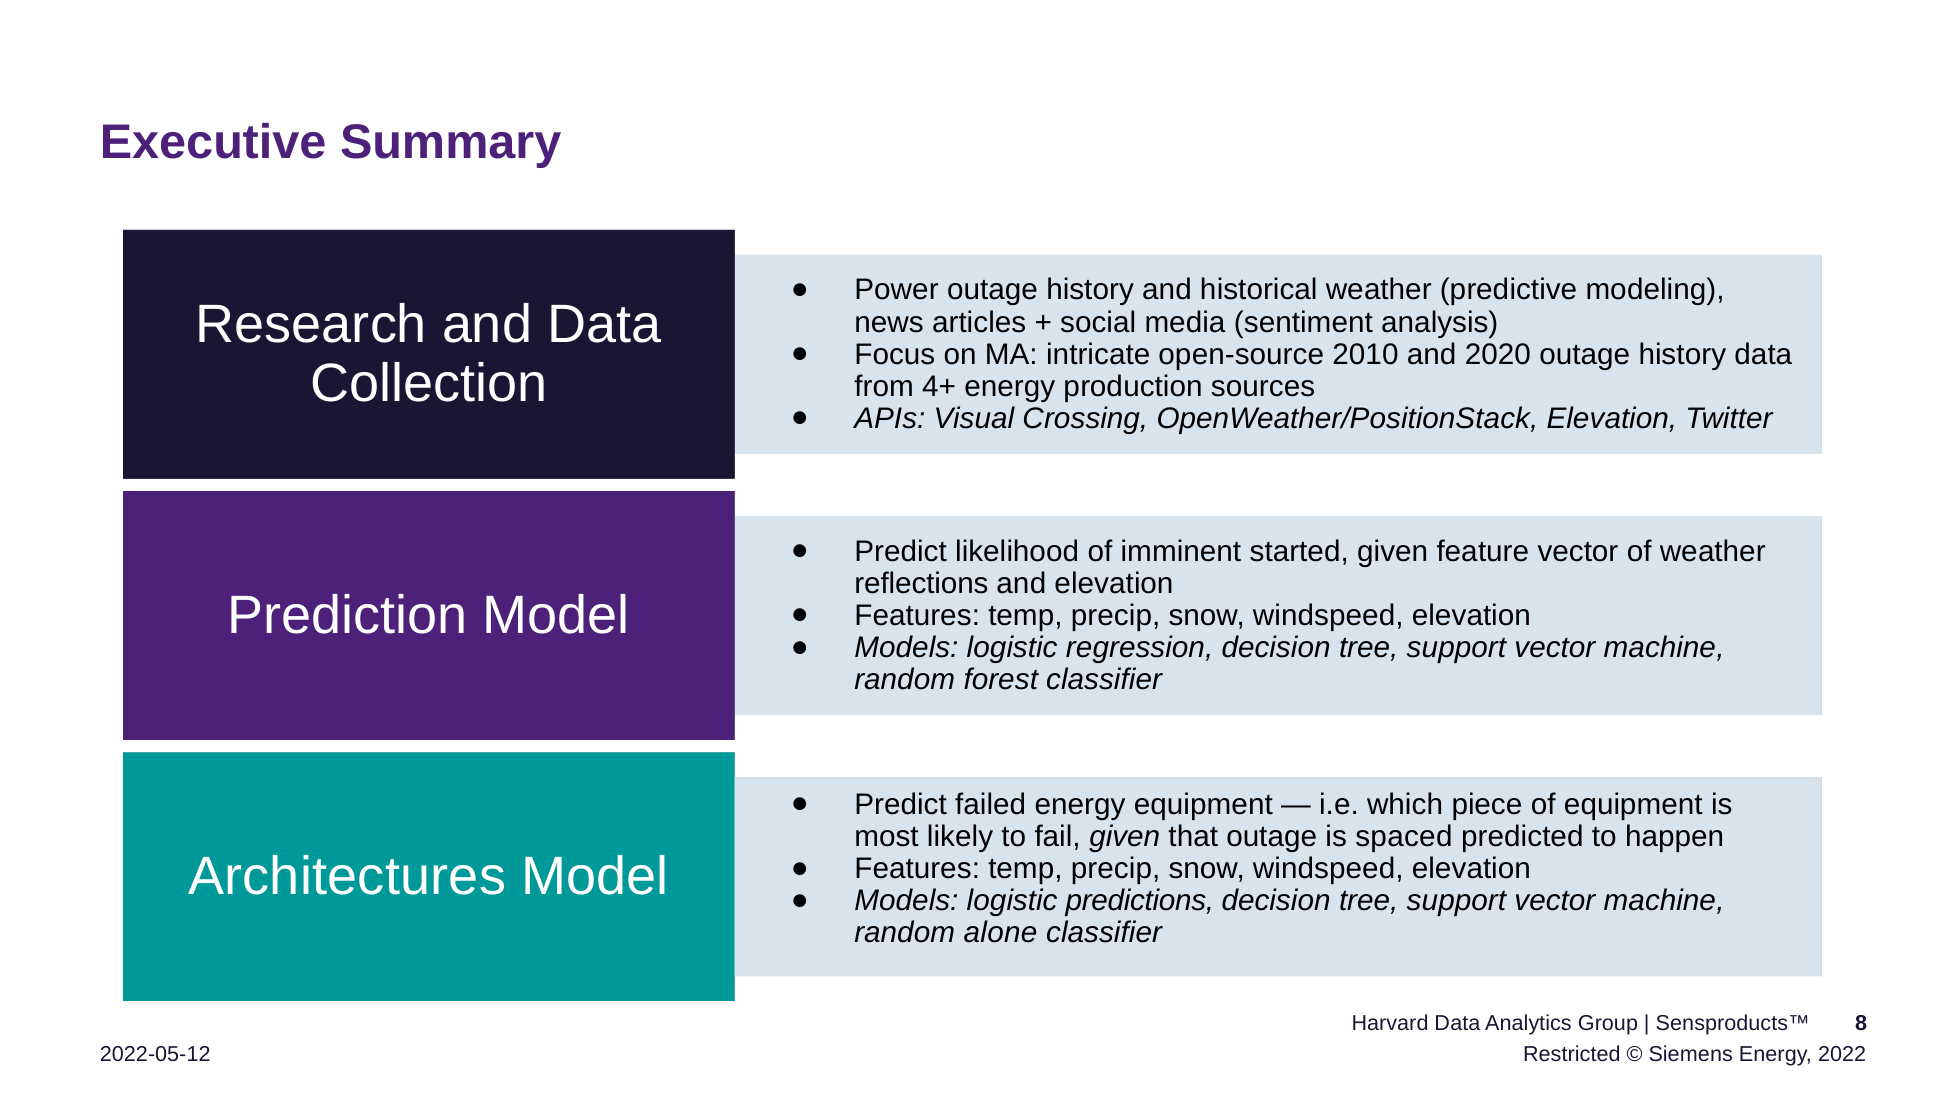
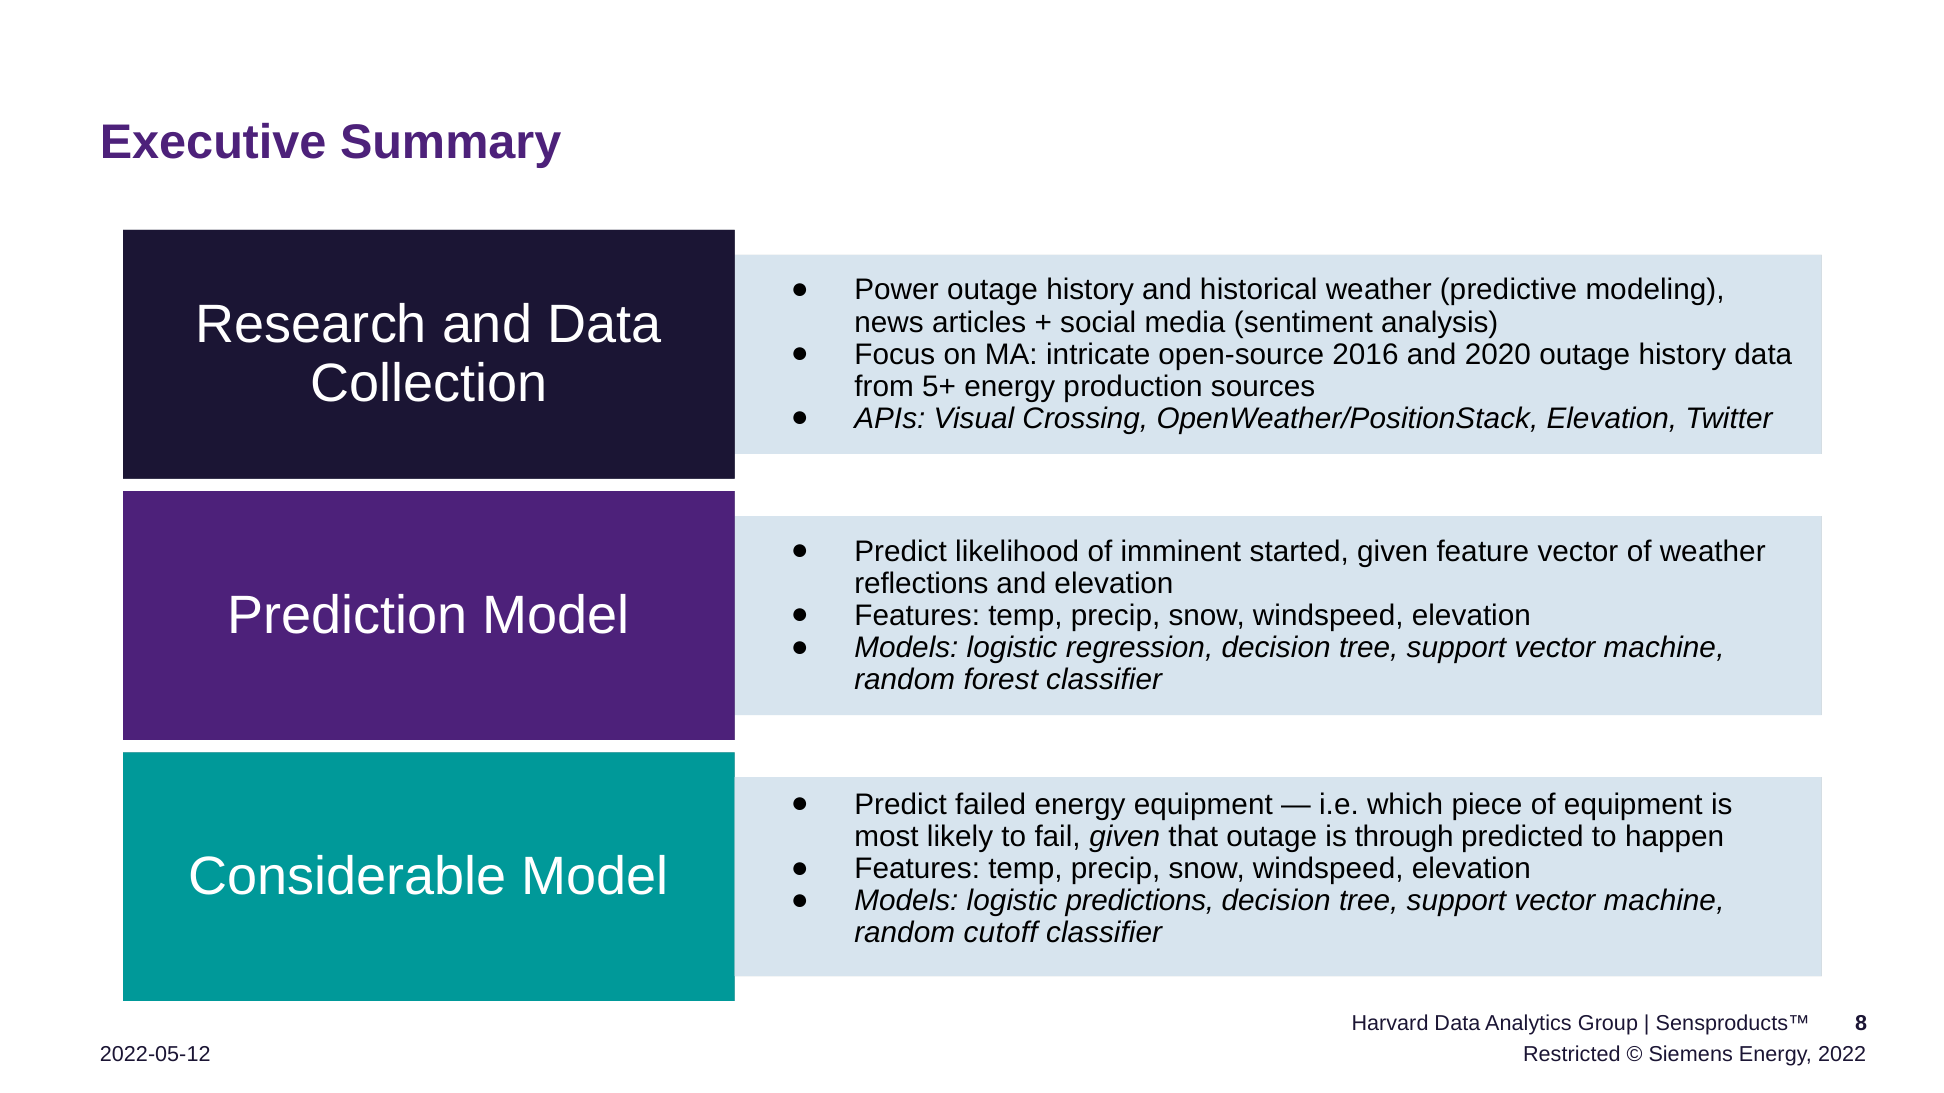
2010: 2010 -> 2016 (1365, 354)
4+: 4+ -> 5+ (939, 387)
spaced: spaced -> through (1404, 837)
Architectures: Architectures -> Considerable (347, 877)
alone: alone -> cutoff (1001, 933)
